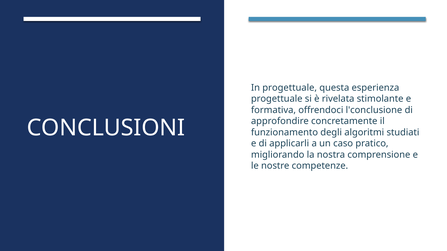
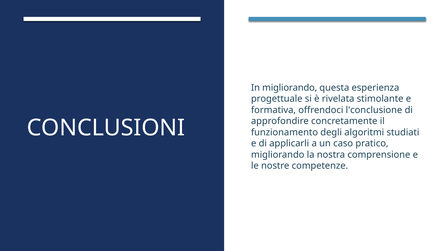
In progettuale: progettuale -> migliorando (290, 88)
